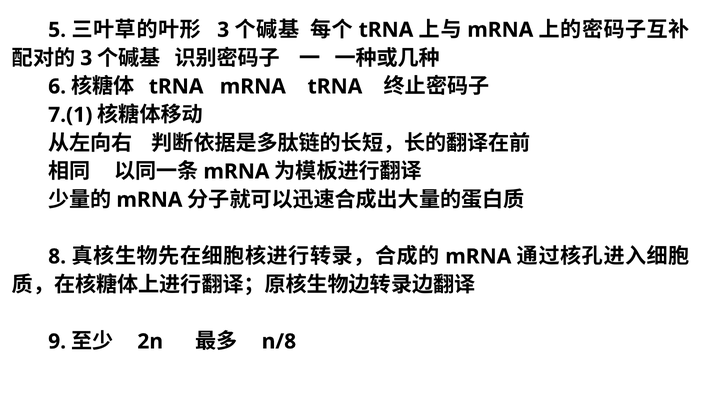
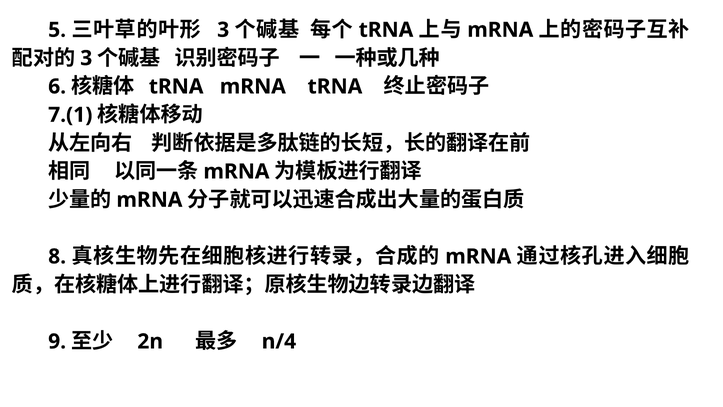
n/8: n/8 -> n/4 (279, 341)
